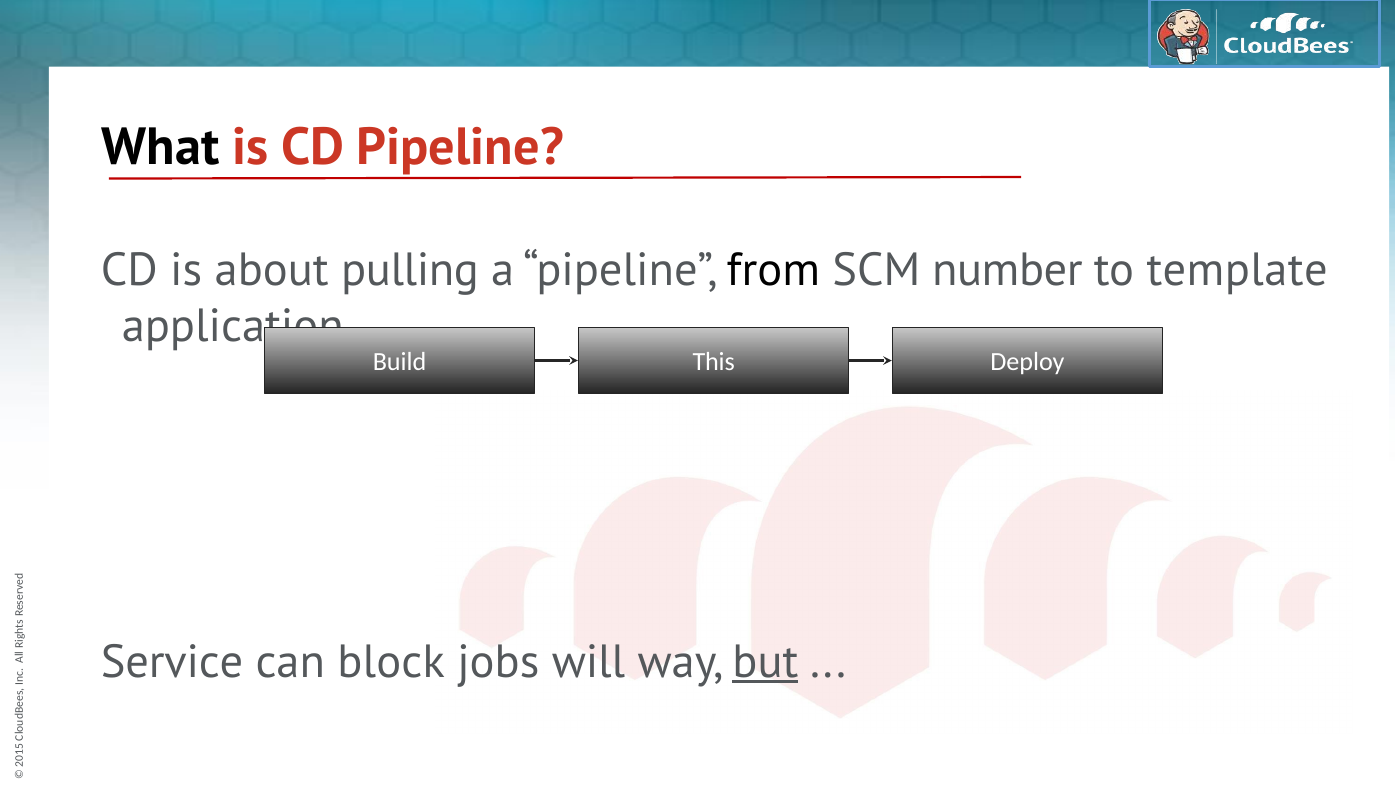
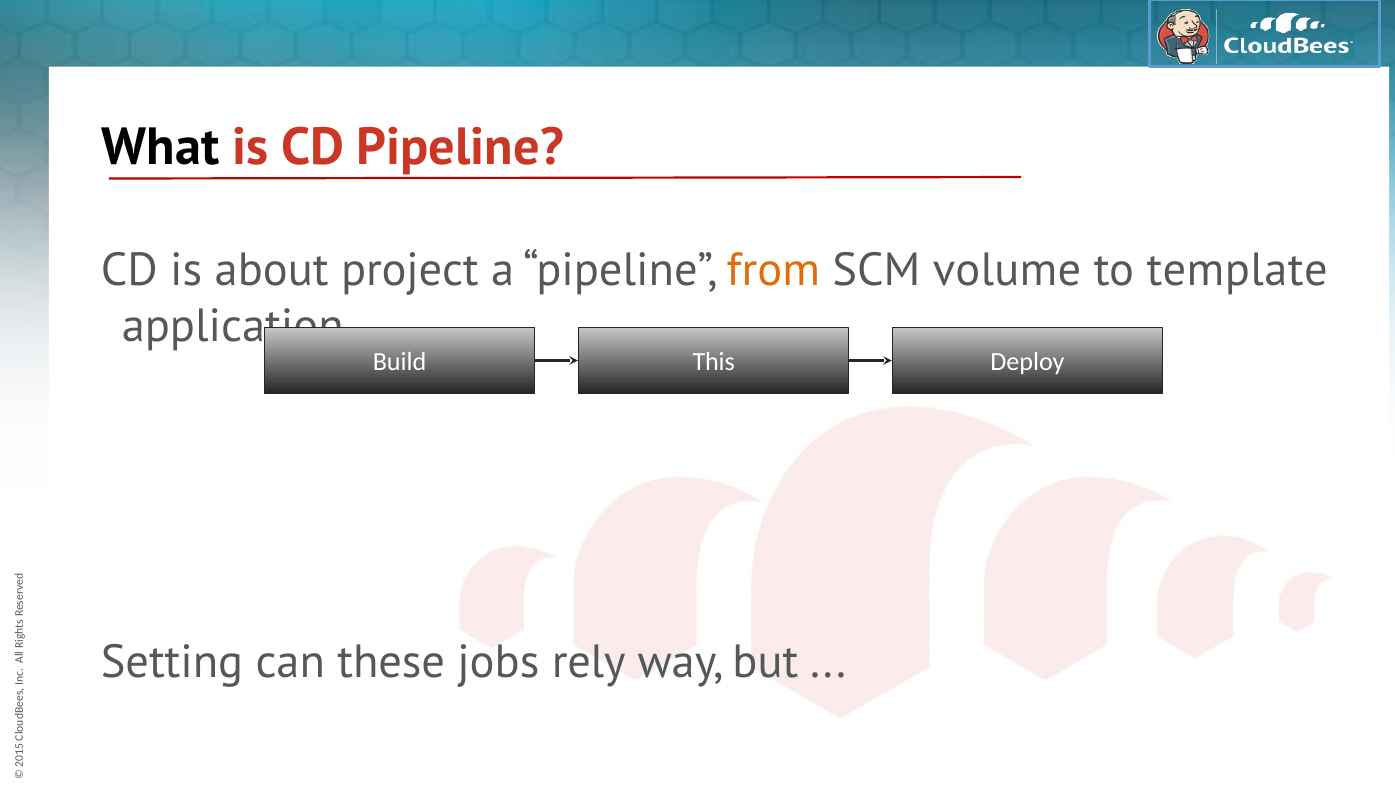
pulling: pulling -> project (410, 270)
from colour: black -> orange (773, 270)
number: number -> volume (1007, 270)
Service: Service -> Setting (172, 661)
block: block -> these (391, 661)
will: will -> rely (589, 661)
but underline: present -> none (765, 661)
